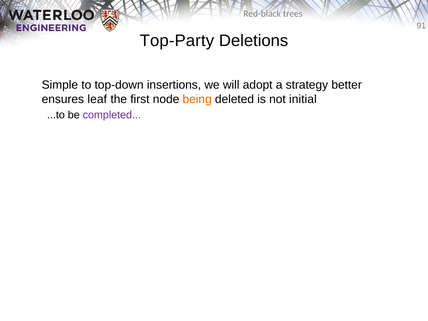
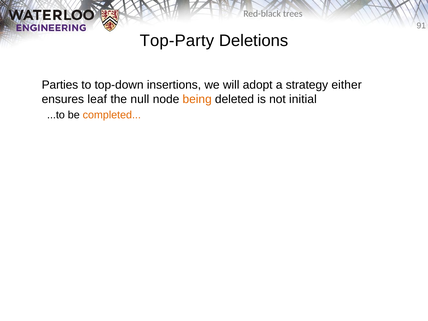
Simple: Simple -> Parties (60, 85)
better: better -> either (347, 85)
first: first -> null (140, 99)
completed colour: purple -> orange (112, 115)
